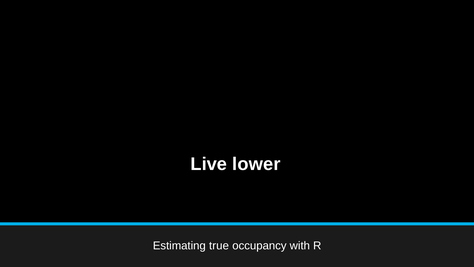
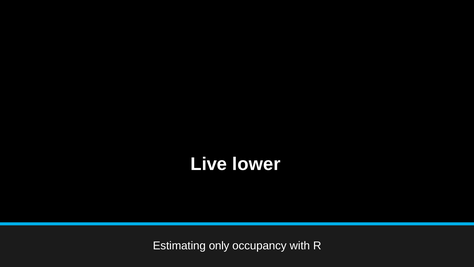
true: true -> only (219, 245)
